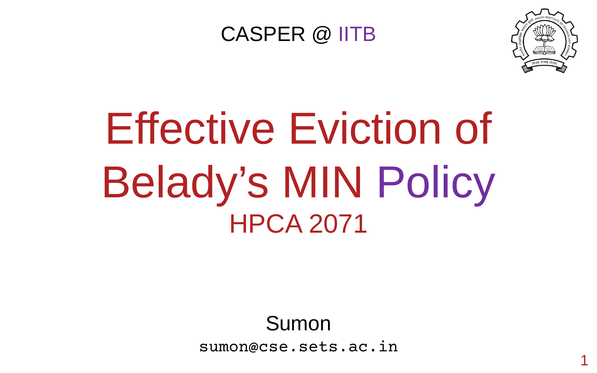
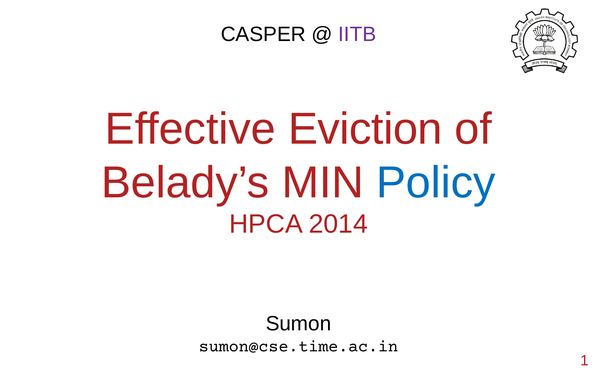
Policy colour: purple -> blue (436, 183)
2071: 2071 -> 2014 (338, 224)
sumon@cse.sets.ac.in: sumon@cse.sets.ac.in -> sumon@cse.time.ac.in (298, 346)
